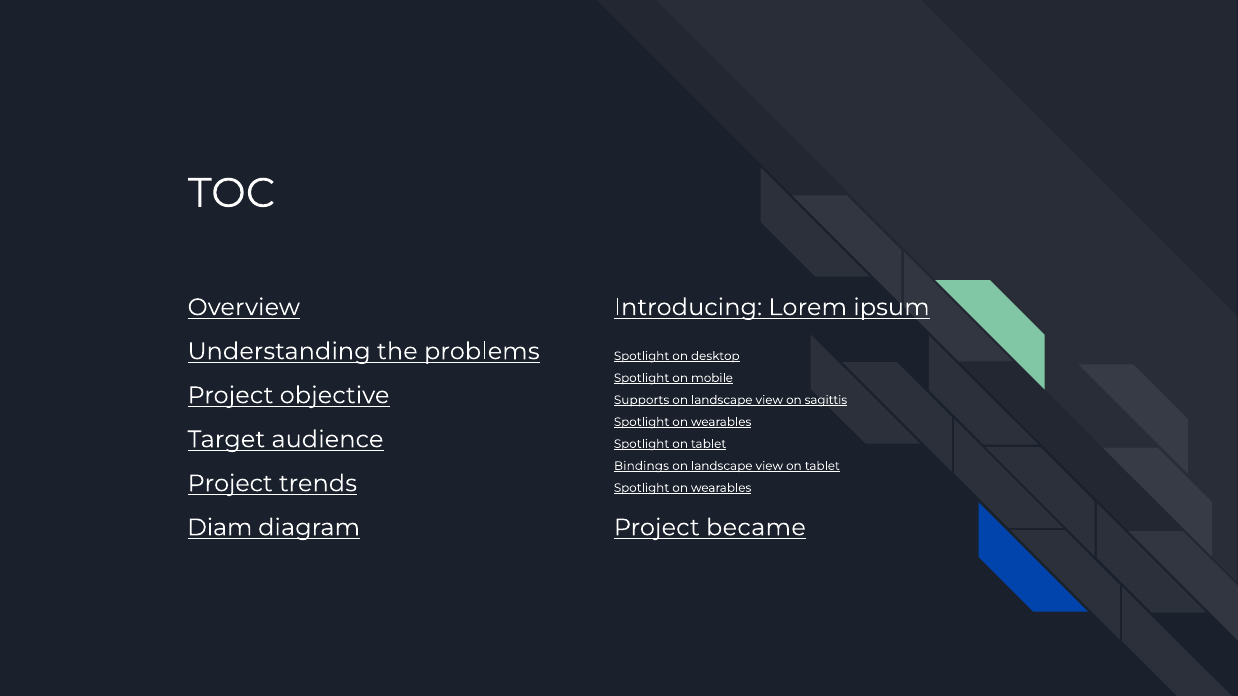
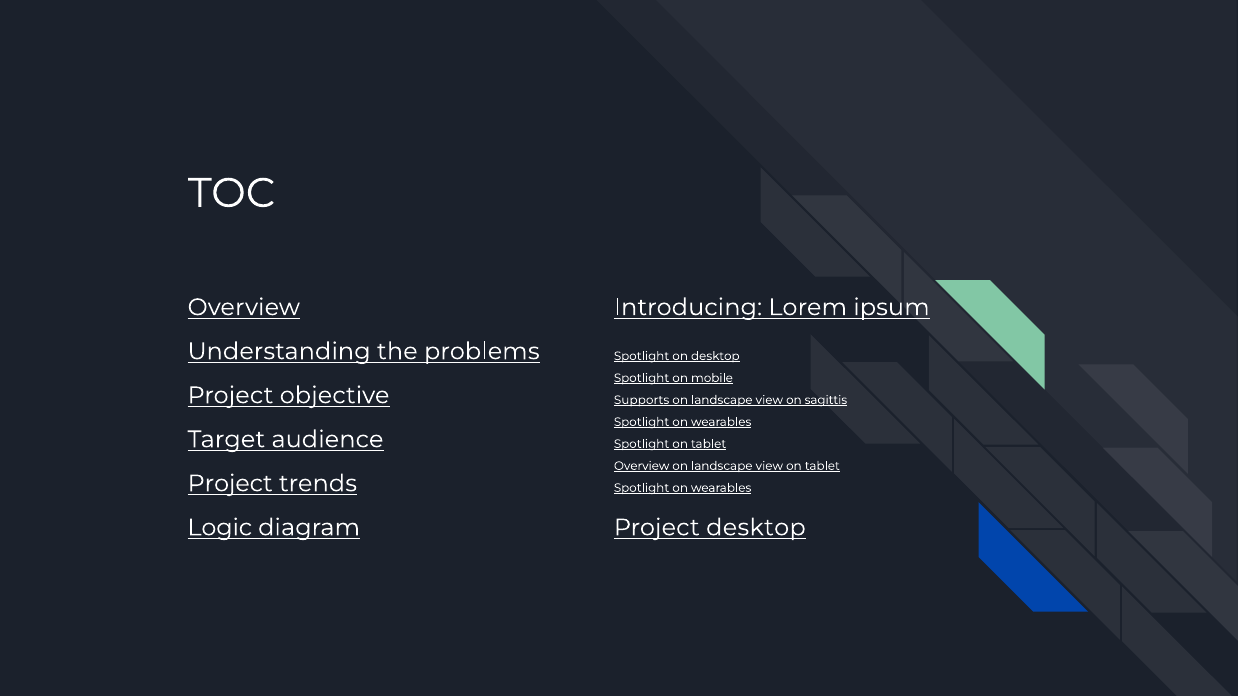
Bindings: Bindings -> Overview (642, 466)
Diam: Diam -> Logic (220, 528)
Project became: became -> desktop (756, 528)
